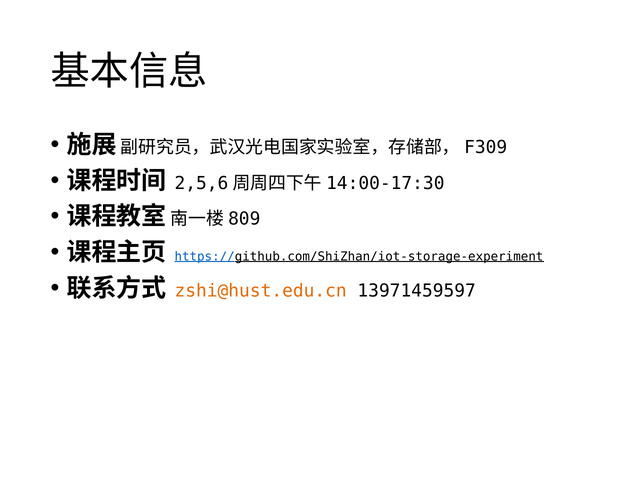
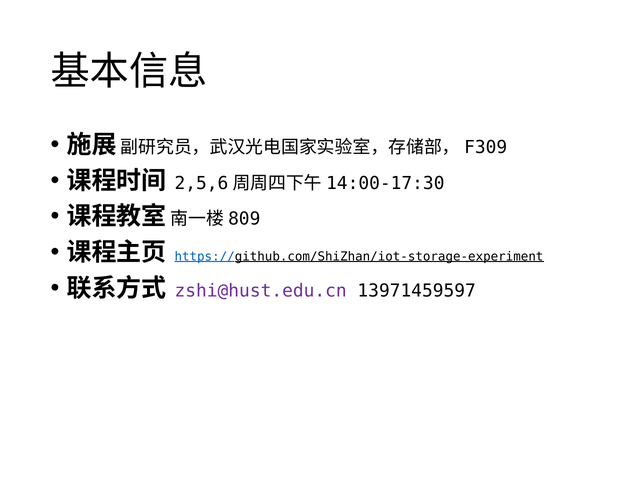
zshi@hust.edu.cn colour: orange -> purple (261, 291)
